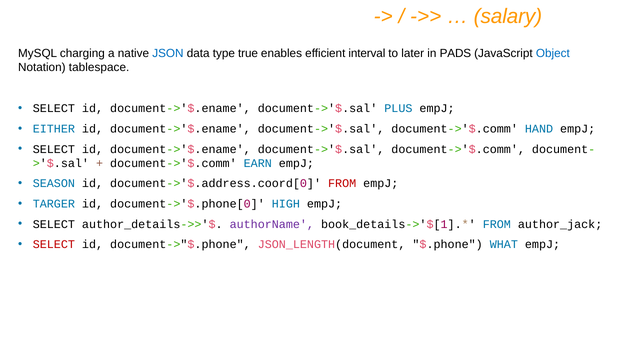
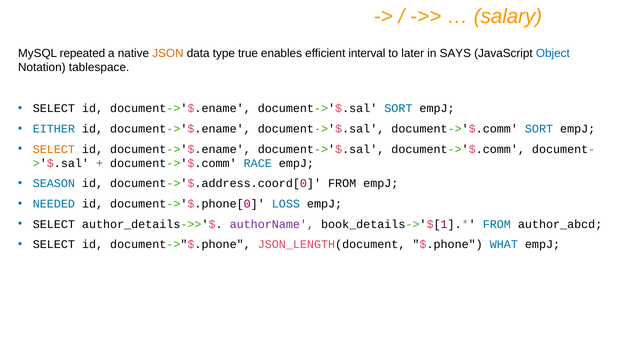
charging: charging -> repeated (82, 53)
JSON colour: blue -> orange (168, 53)
PADS: PADS -> SAYS (455, 53)
document->'$.sal PLUS: PLUS -> SORT (398, 108)
document->'$.comm HAND: HAND -> SORT (539, 129)
SELECT colour: black -> orange (54, 149)
EARN: EARN -> RACE (258, 163)
FROM colour: red -> black (342, 183)
TARGER: TARGER -> NEEDED (54, 204)
HIGH: HIGH -> LOSS (286, 204)
author_jack: author_jack -> author_abcd (560, 224)
SELECT colour: red -> black (54, 244)
